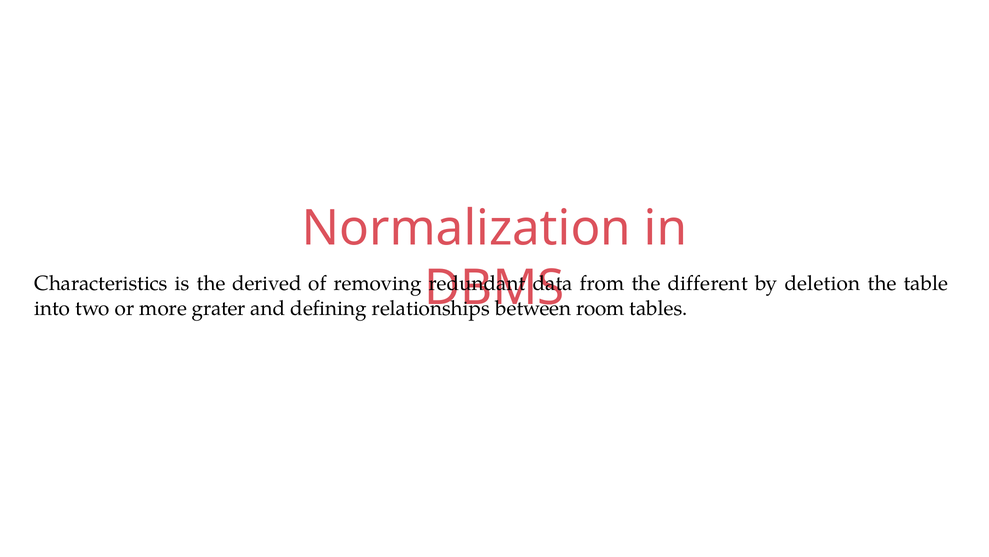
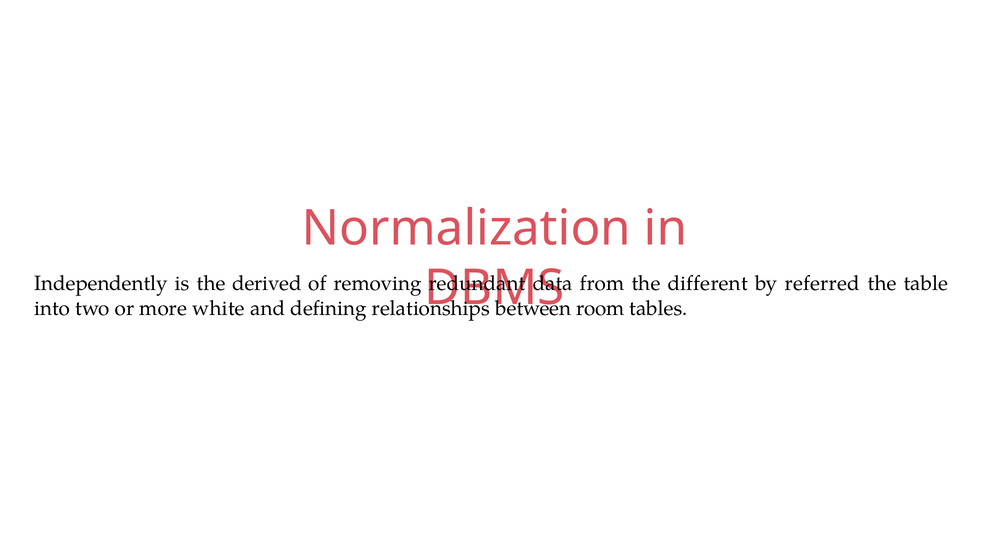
Characteristics: Characteristics -> Independently (101, 283)
deletion: deletion -> referred (822, 283)
grater: grater -> white (219, 308)
